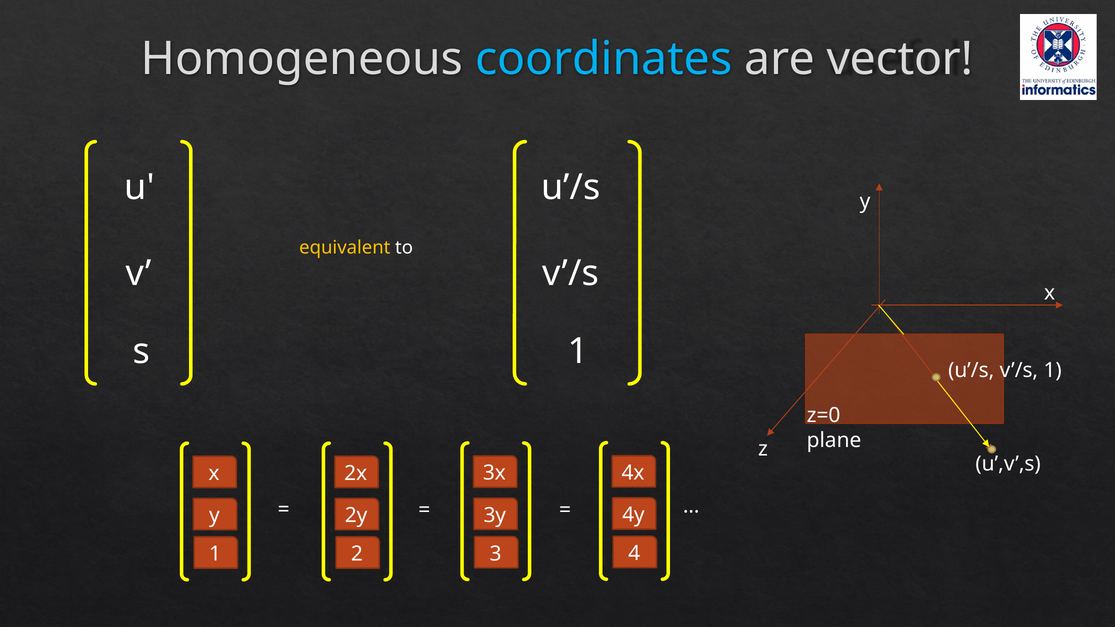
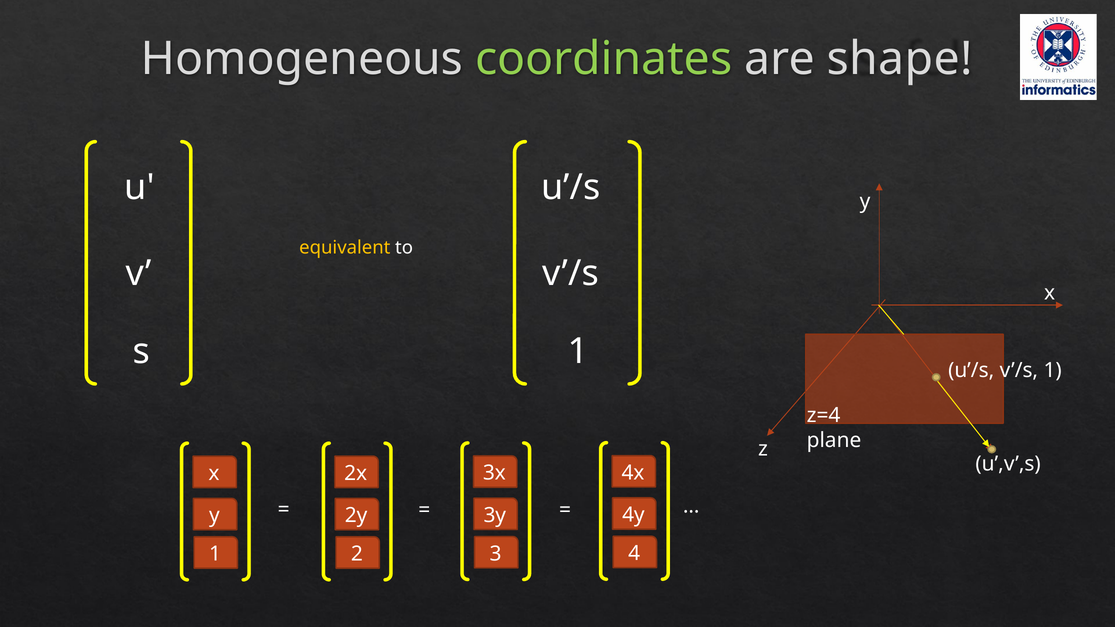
coordinates colour: light blue -> light green (604, 59)
vector: vector -> shape (900, 59)
z=0: z=0 -> z=4 (824, 416)
